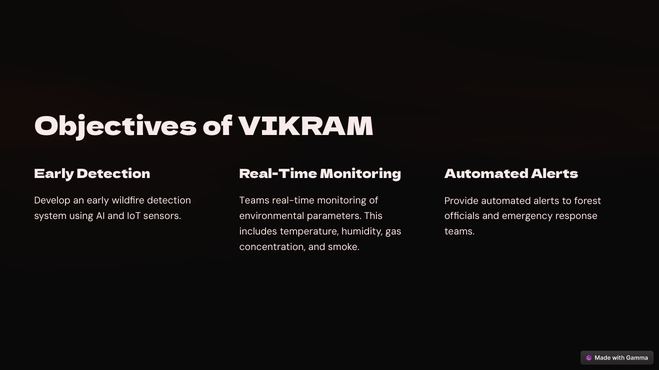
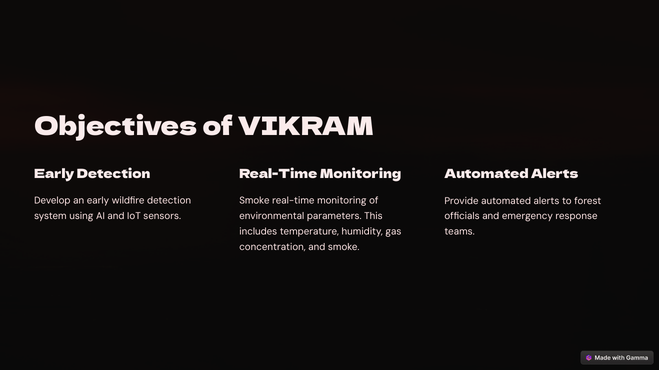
Teams: Teams -> Smoke (254, 201)
